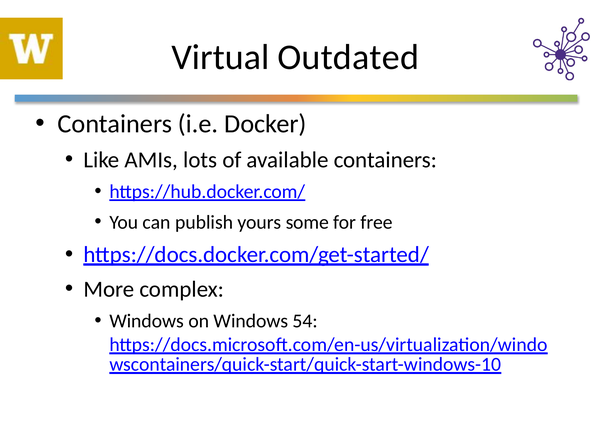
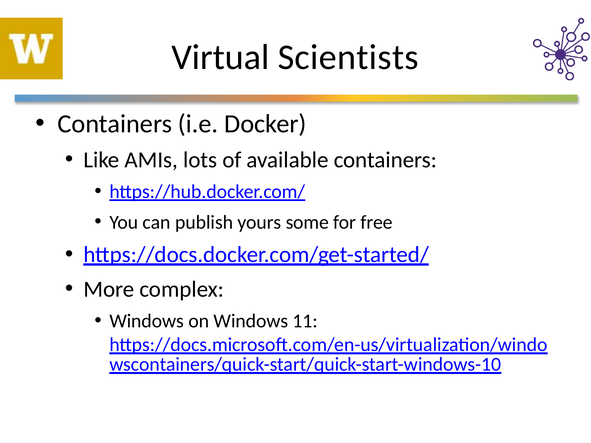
Outdated: Outdated -> Scientists (348, 57)
54: 54 -> 11 (305, 321)
